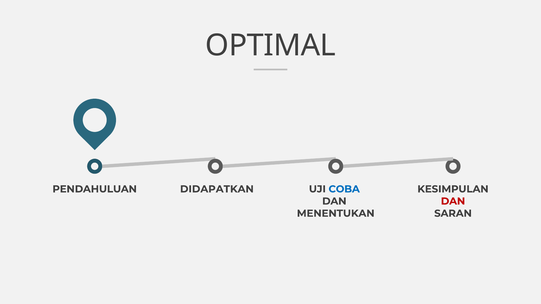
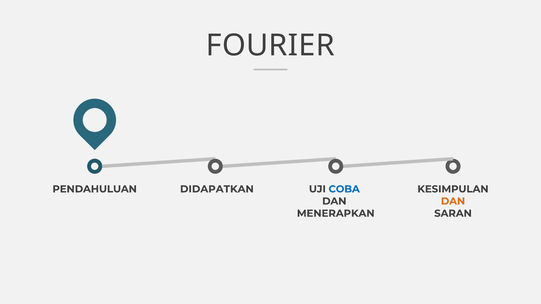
OPTIMAL: OPTIMAL -> FOURIER (270, 45)
DAN colour: red -> orange (453, 201)
MENENTUKAN: MENENTUKAN -> MENERAPKAN (336, 214)
